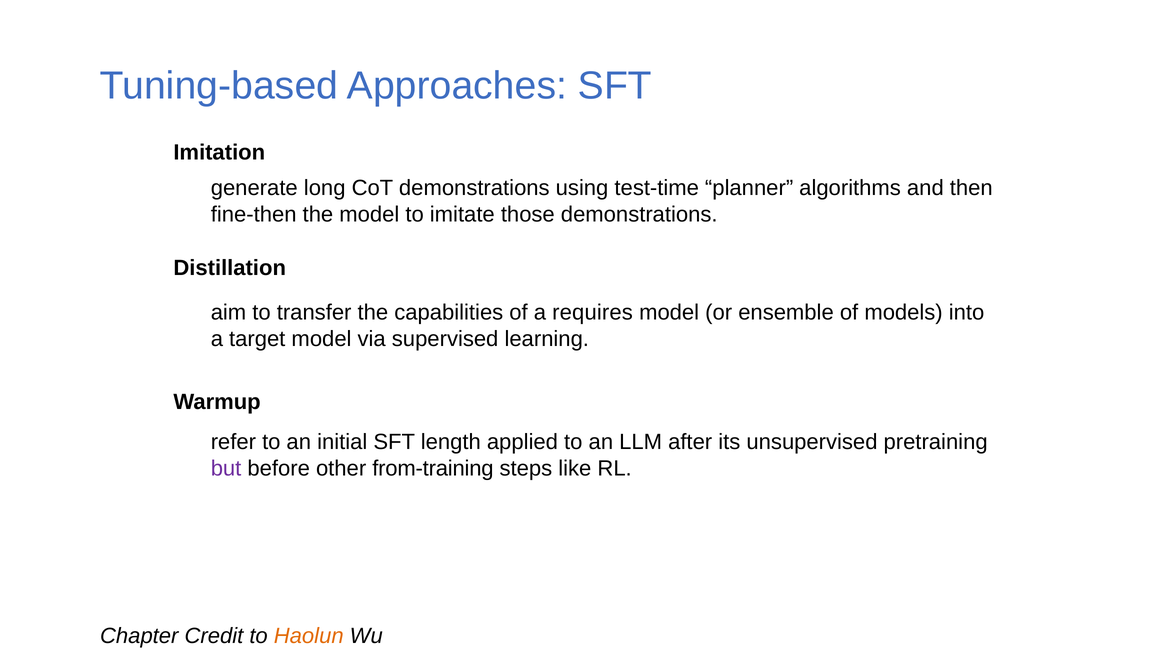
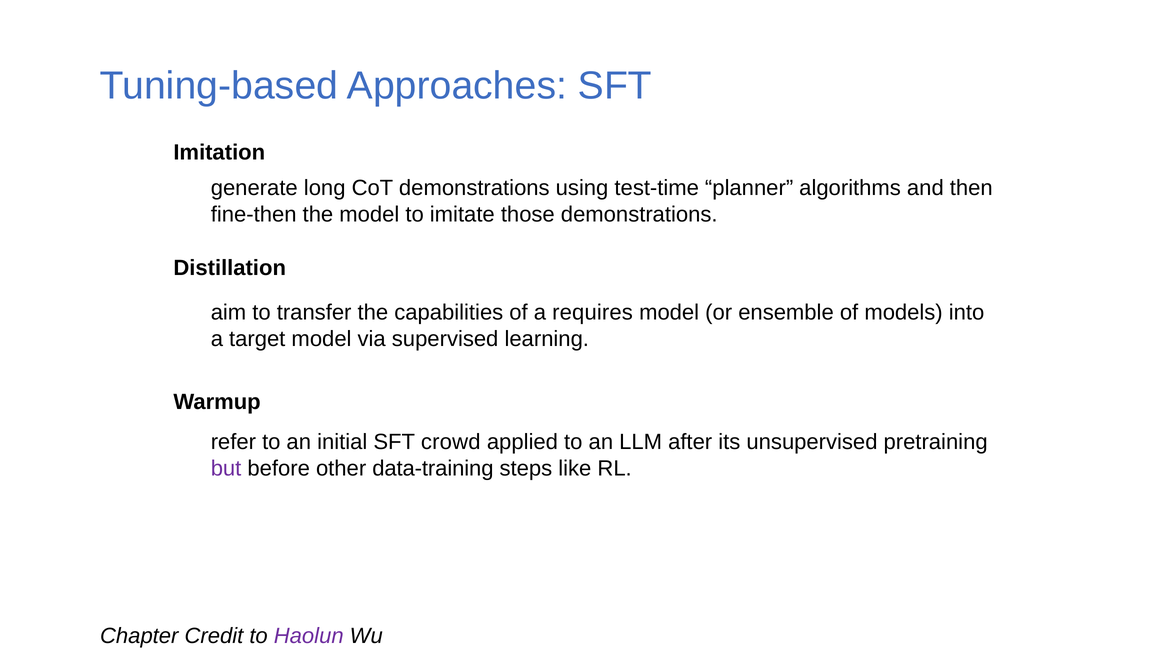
length: length -> crowd (451, 442)
from-training: from-training -> data-training (433, 469)
Haolun colour: orange -> purple (309, 637)
